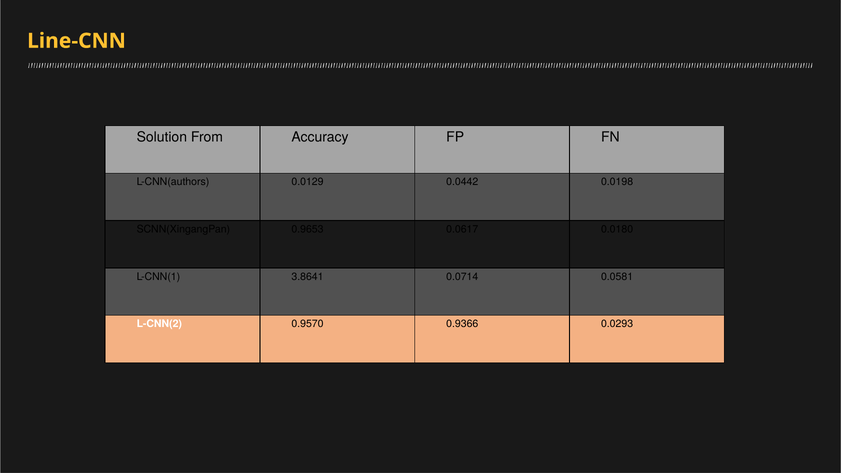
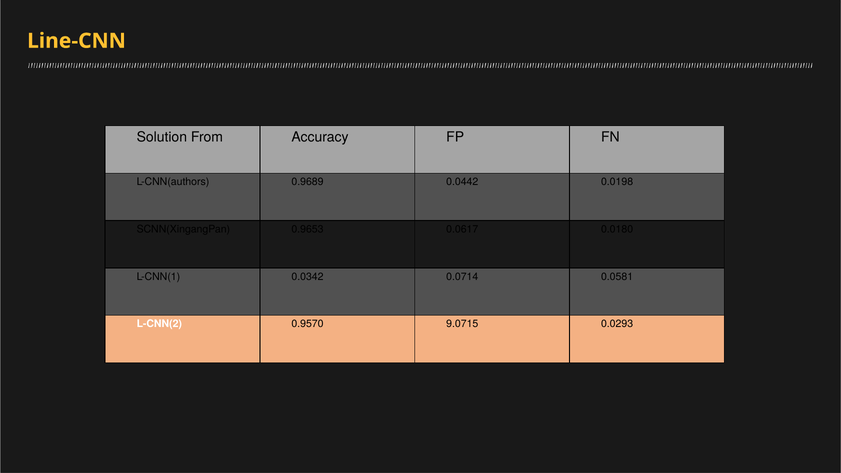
0.0129: 0.0129 -> 0.9689 (307, 182)
3.8641: 3.8641 -> 0.0342 (307, 277)
0.9366: 0.9366 -> 9.0715 (462, 324)
